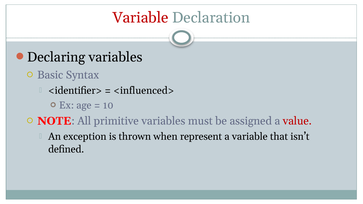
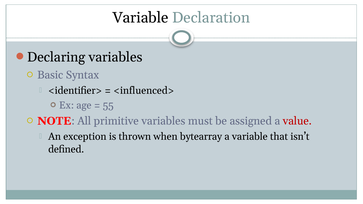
Variable colour: red -> black (141, 18)
10: 10 -> 55 (108, 105)
represent: represent -> bytearray (201, 137)
